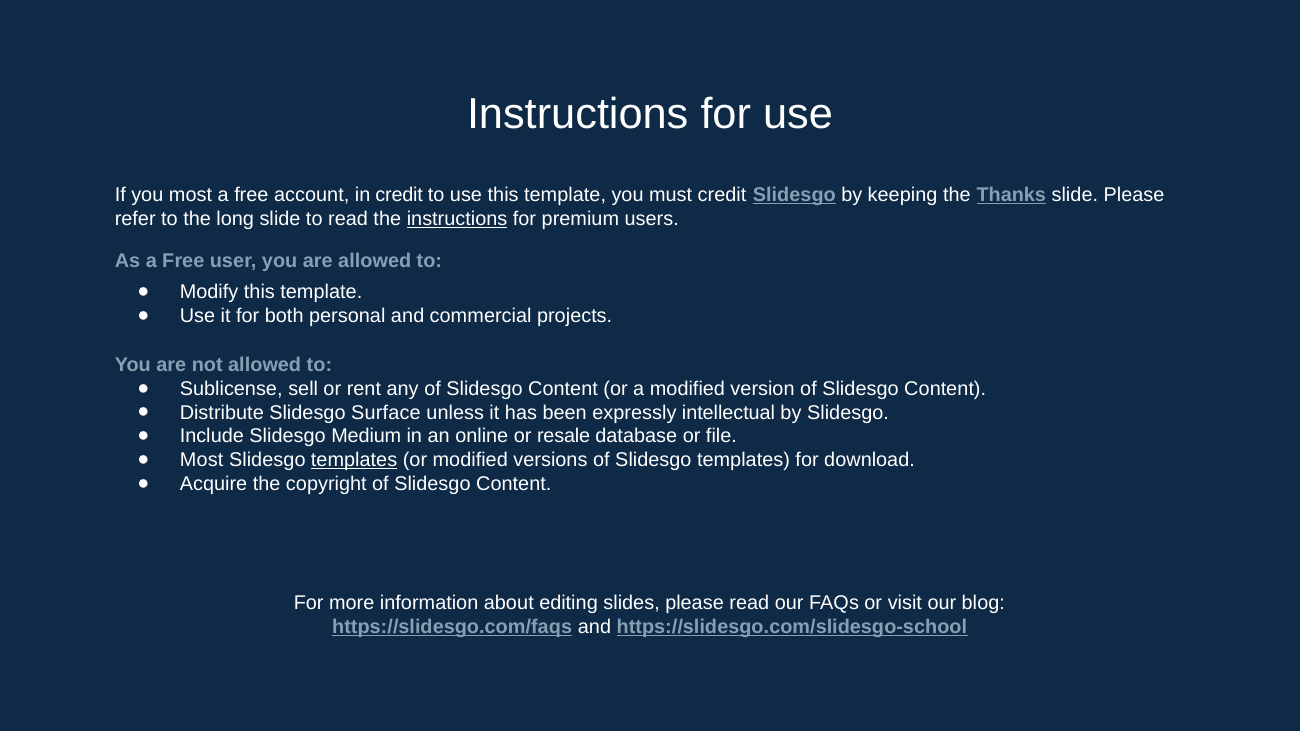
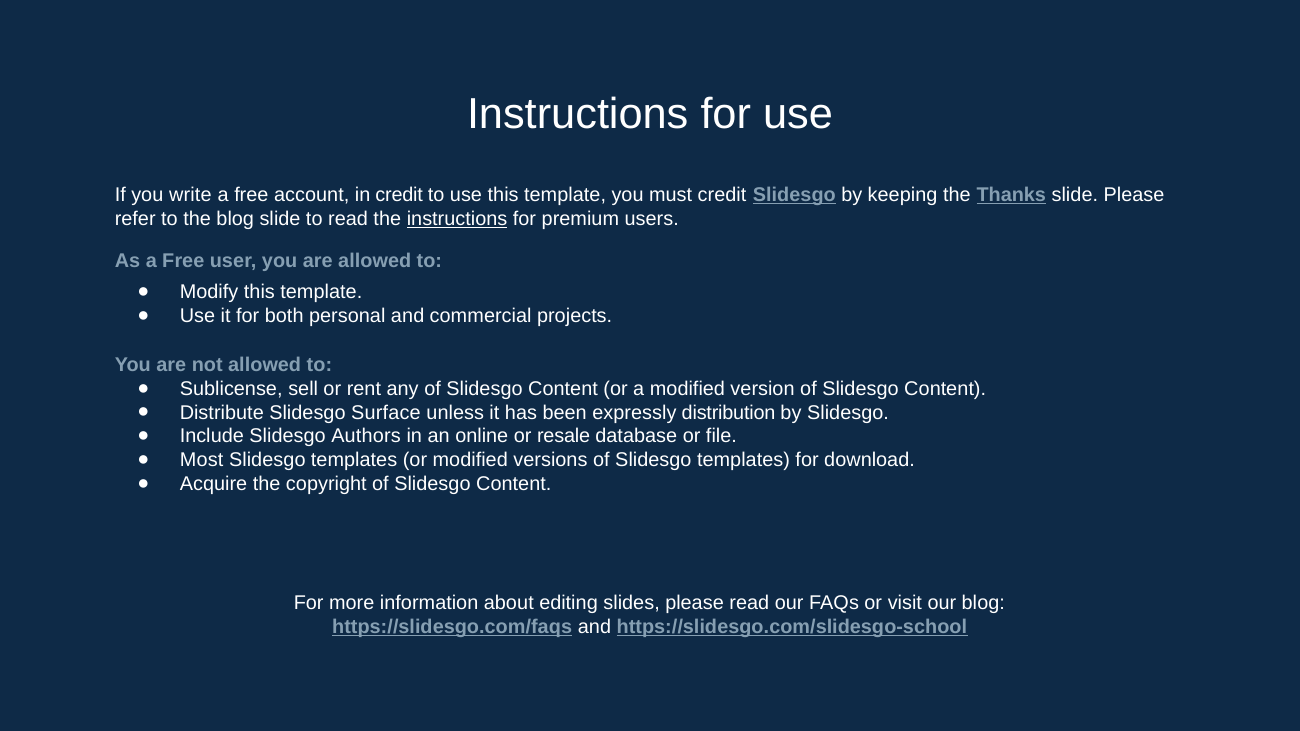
you most: most -> write (190, 195)
the long: long -> blog (235, 219)
intellectual: intellectual -> distribution (729, 413)
Medium: Medium -> Authors (366, 437)
templates underline: present -> none (354, 460)
